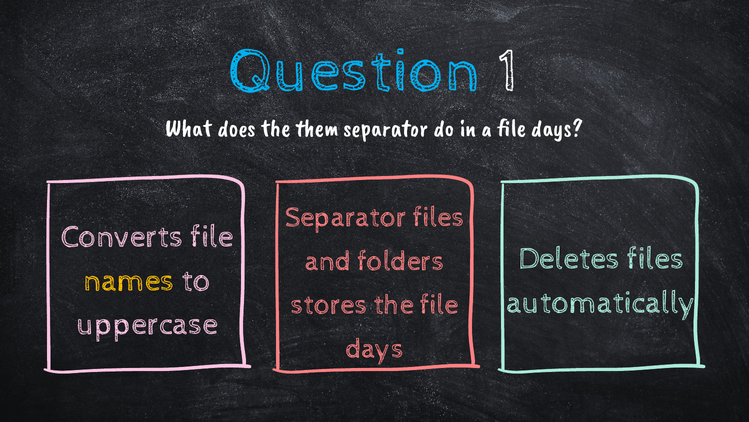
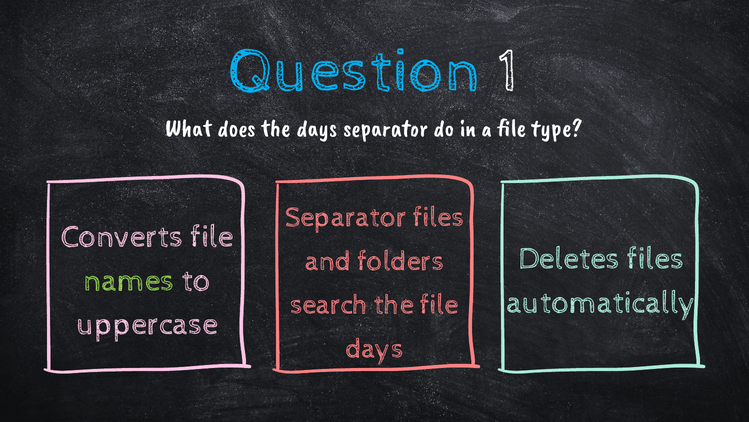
the them: them -> days (317, 128)
a file days: days -> type (557, 128)
names colour: yellow -> light green (129, 280)
stores: stores -> search (329, 304)
